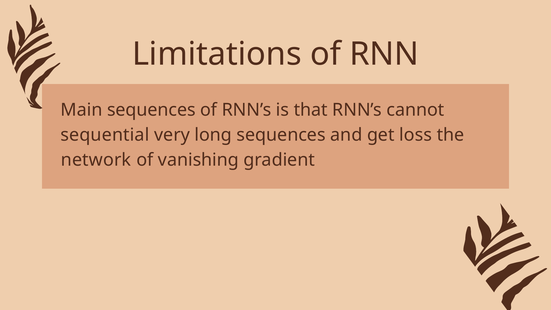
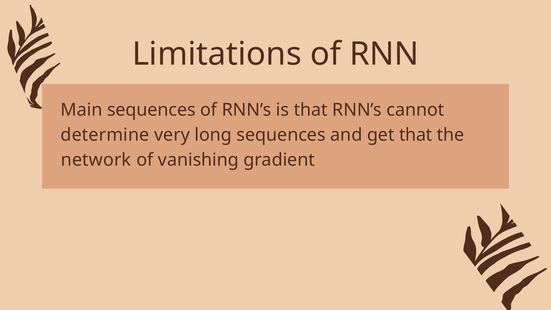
sequential: sequential -> determine (105, 135)
get loss: loss -> that (416, 135)
